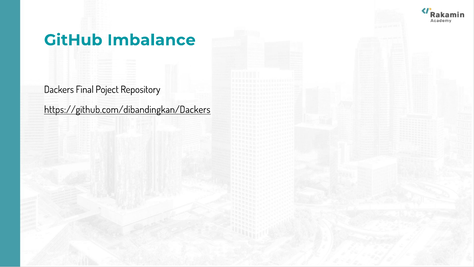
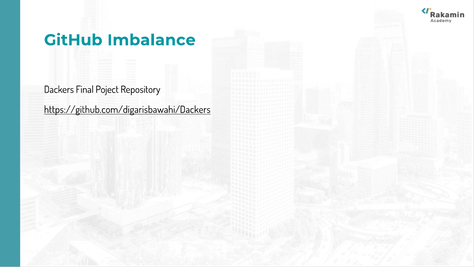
https://github.com/dibandingkan/Dackers: https://github.com/dibandingkan/Dackers -> https://github.com/digarisbawahi/Dackers (127, 110)
